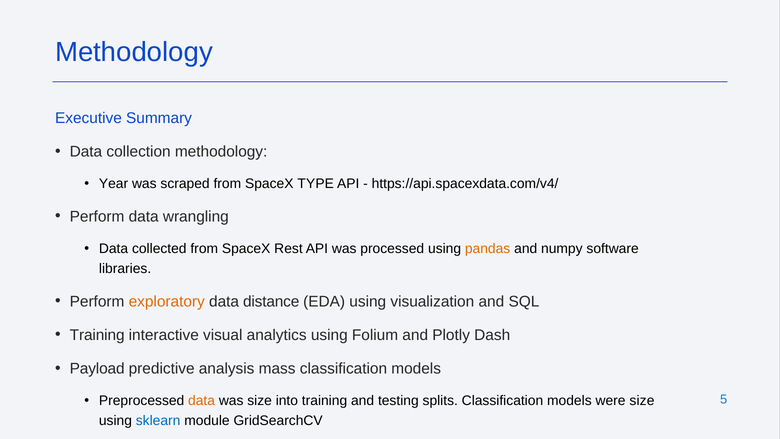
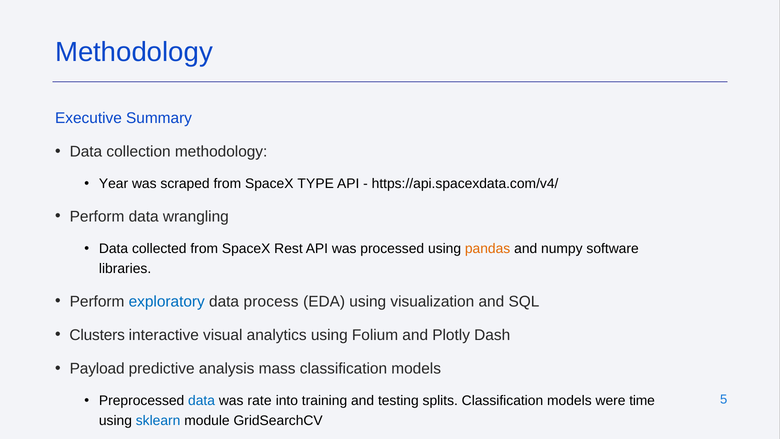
exploratory colour: orange -> blue (167, 301)
distance: distance -> process (271, 301)
Training: Training -> Clusters (97, 335)
data colour: orange -> blue (202, 401)
was size: size -> rate (260, 401)
were size: size -> time (642, 401)
